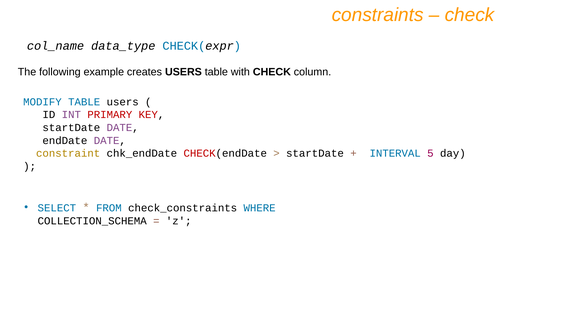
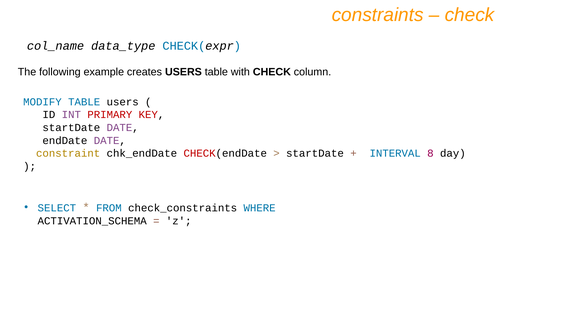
5: 5 -> 8 (430, 153)
COLLECTION_SCHEMA: COLLECTION_SCHEMA -> ACTIVATION_SCHEMA (92, 221)
